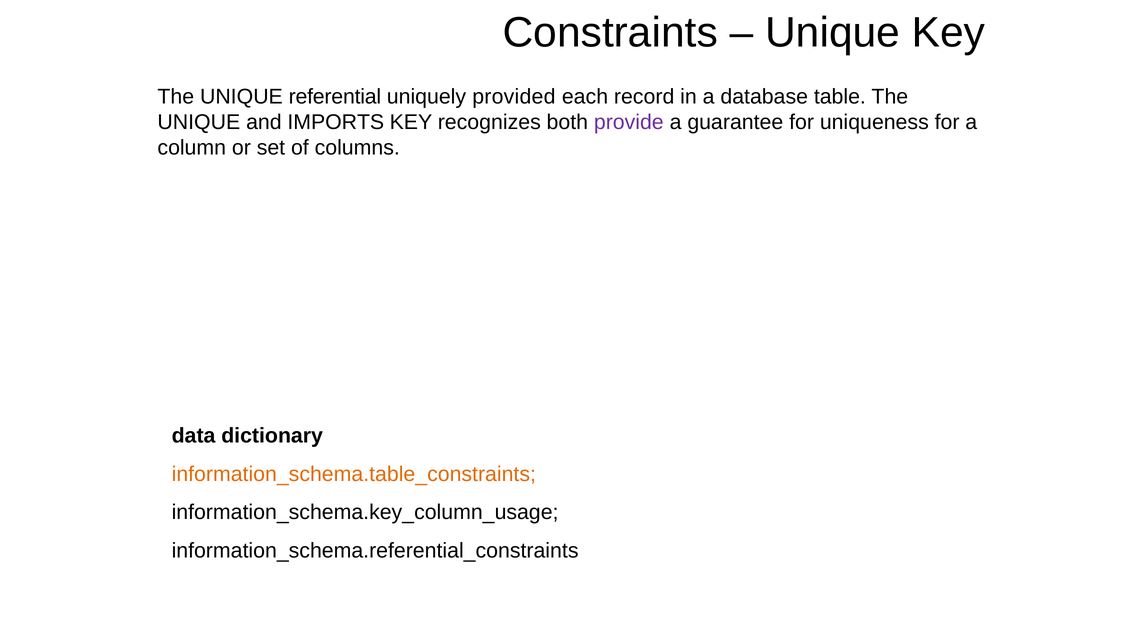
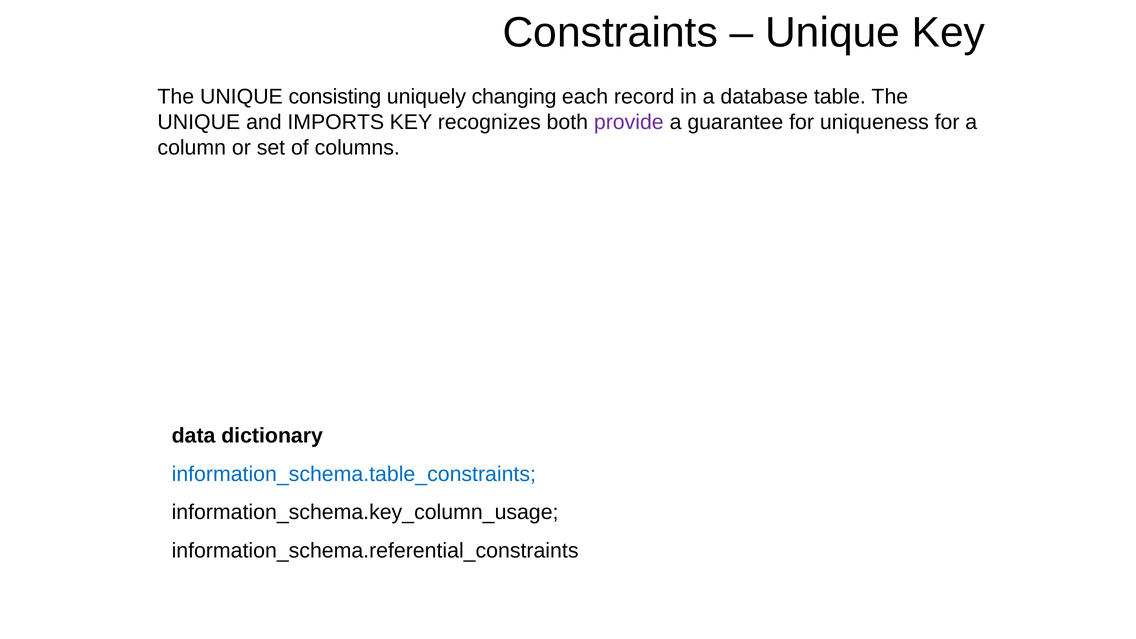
referential: referential -> consisting (335, 97)
provided: provided -> changing (514, 97)
information_schema.table_constraints colour: orange -> blue (354, 474)
